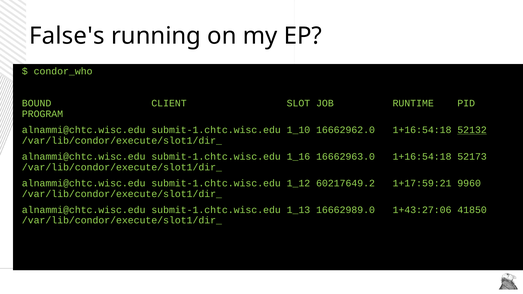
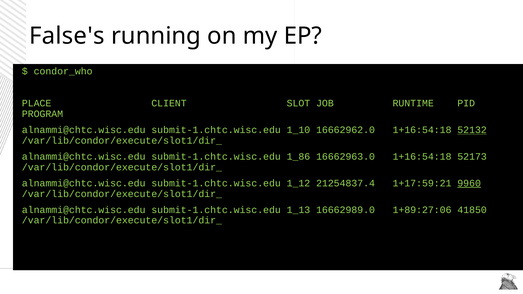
BOUND: BOUND -> PLACE (37, 103)
1_16: 1_16 -> 1_86 (298, 157)
60217649.2: 60217649.2 -> 21254837.4 (346, 183)
9960 underline: none -> present (469, 183)
1+43:27:06: 1+43:27:06 -> 1+89:27:06 (422, 210)
